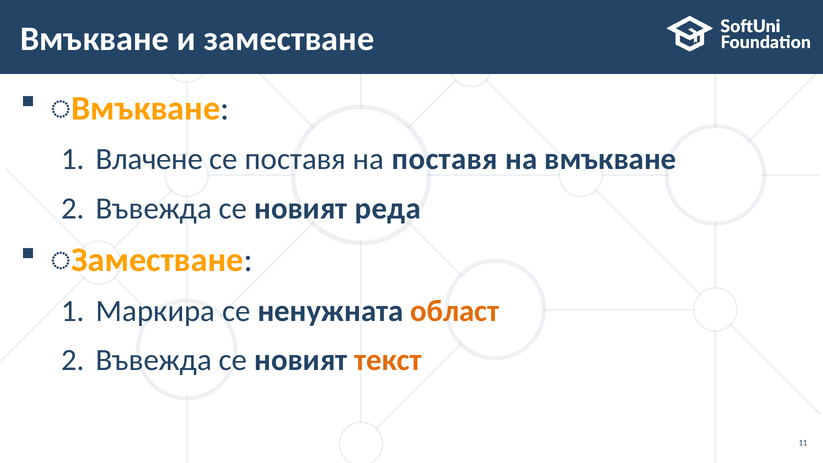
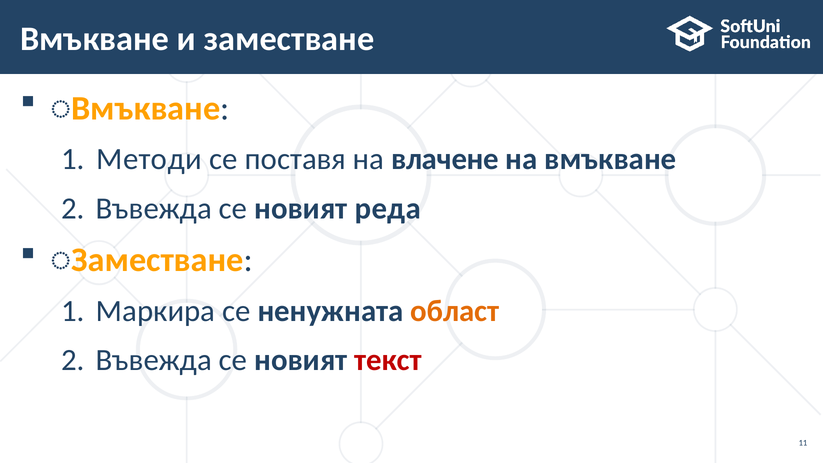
Влачене: Влачене -> Методи (149, 159)
на поставя: поставя -> влачене (445, 159)
текст colour: orange -> red (388, 360)
